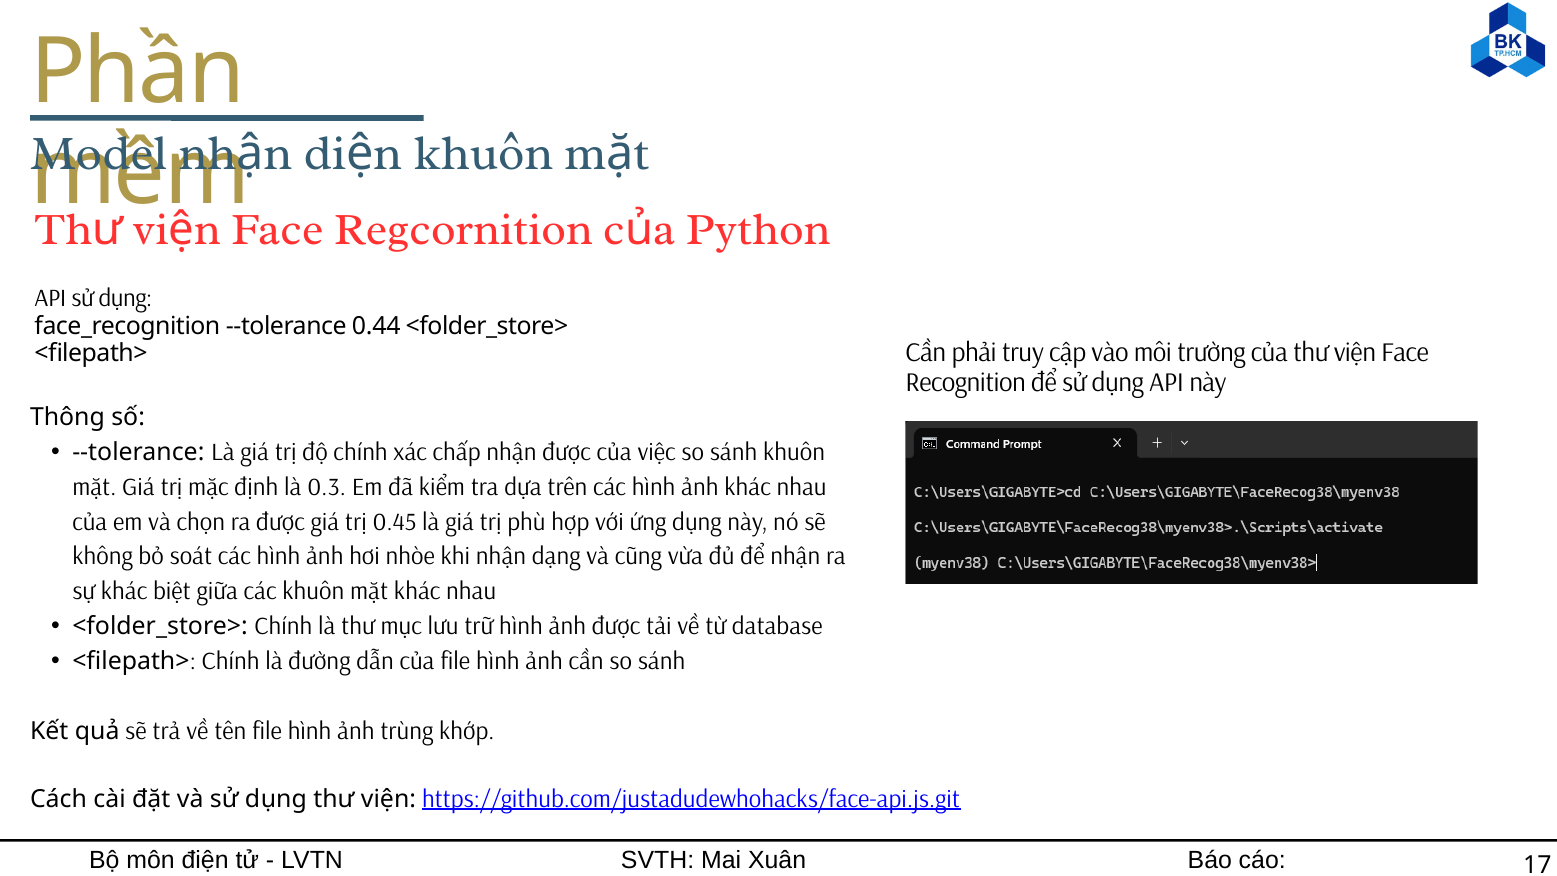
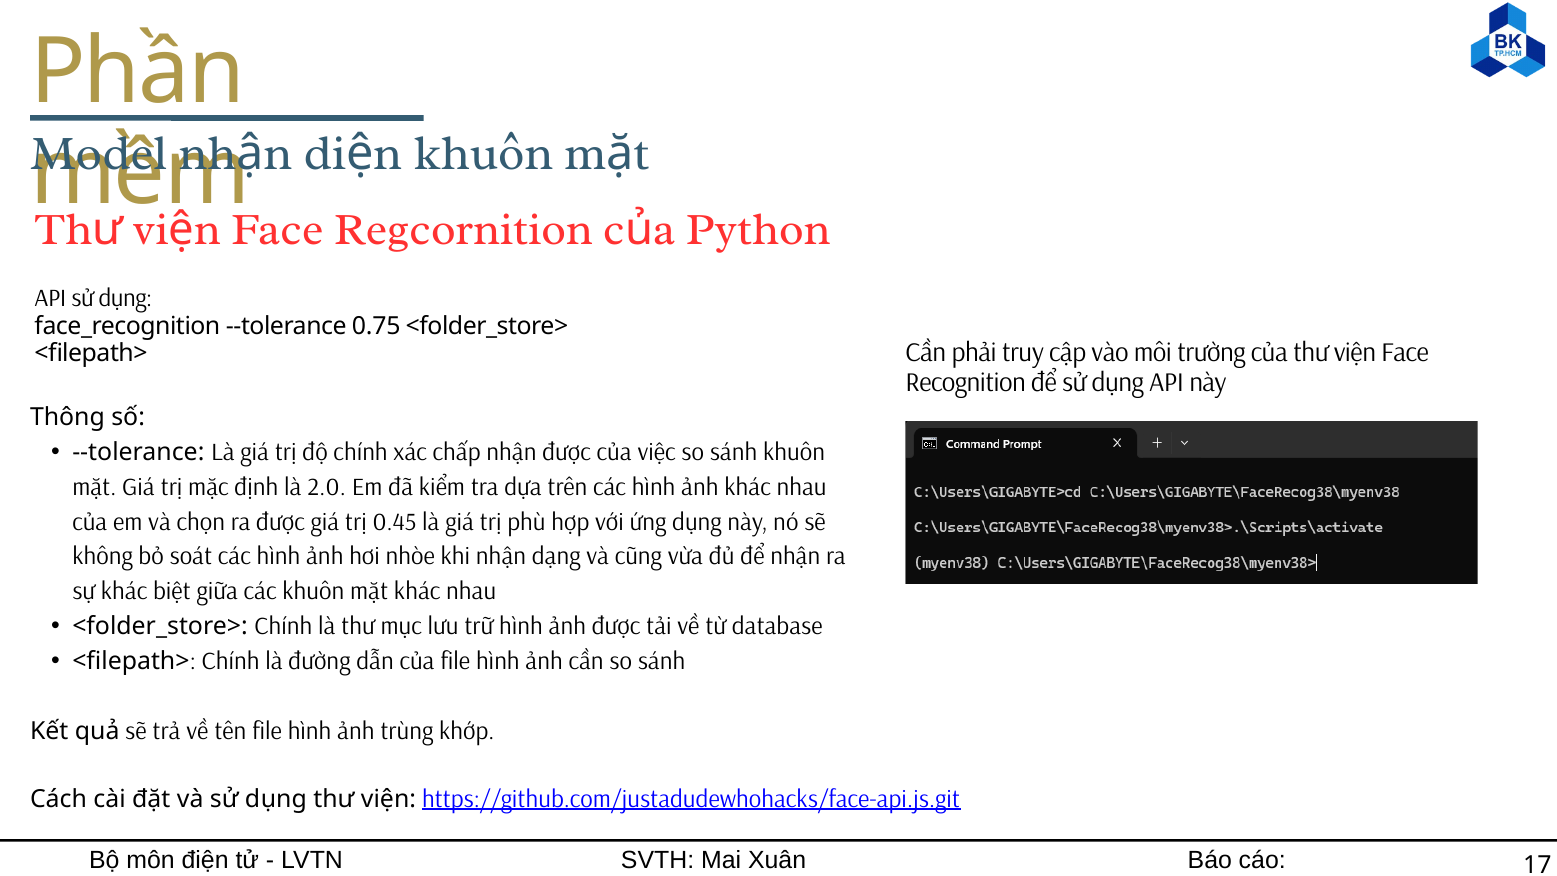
0.44: 0.44 -> 0.75 (376, 326)
0.3: 0.3 -> 2.0 (327, 487)
